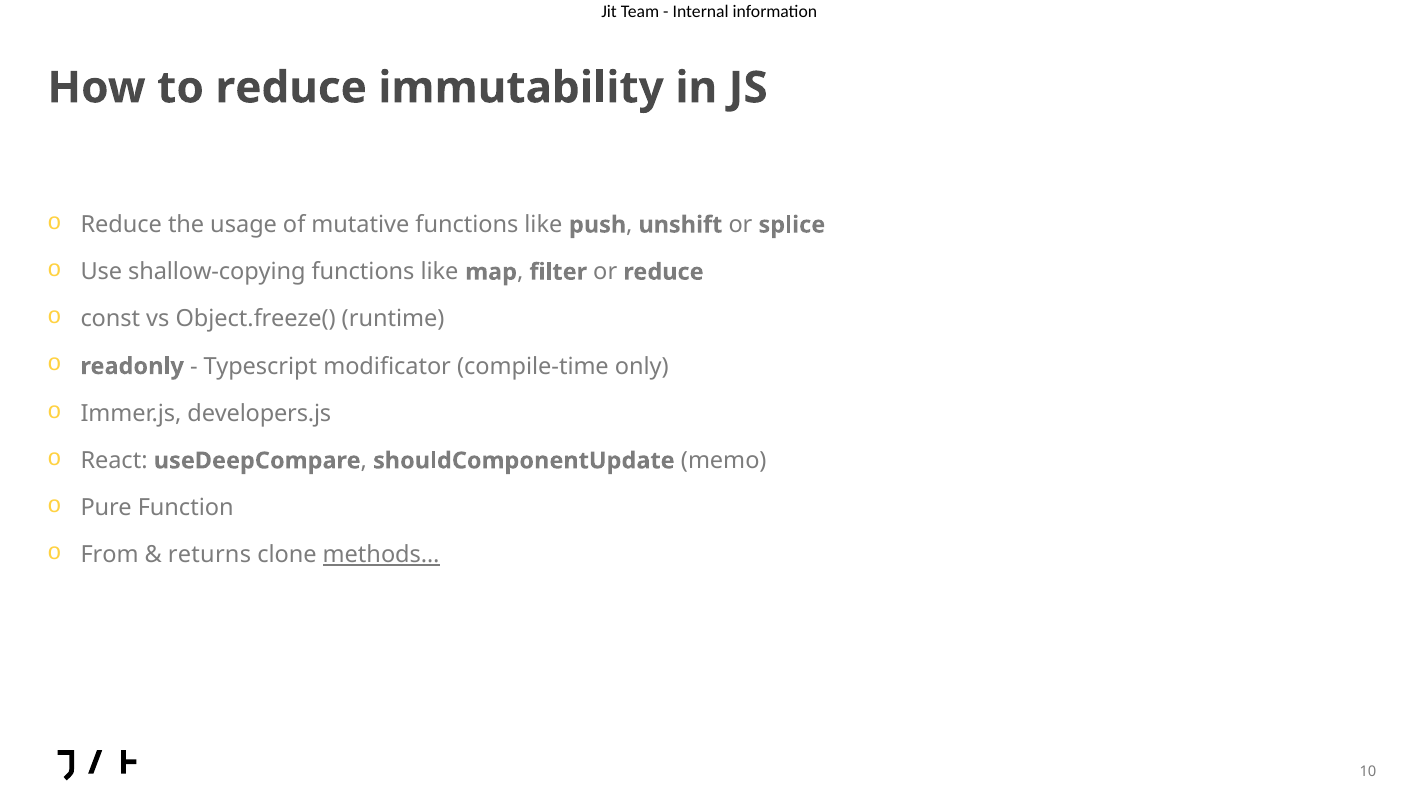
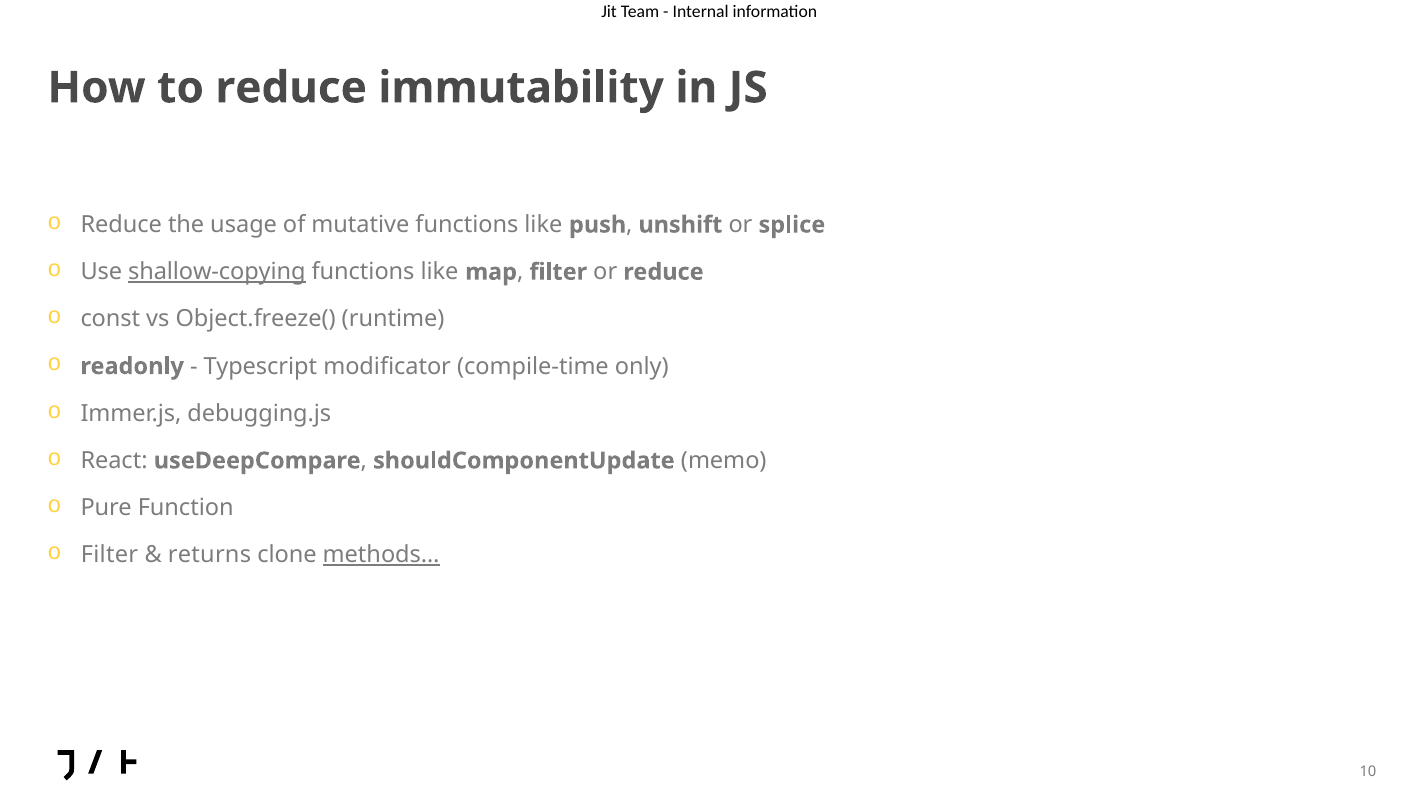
shallow-copying underline: none -> present (217, 272)
developers.js: developers.js -> debugging.js (259, 413)
From: From -> Filter (109, 555)
